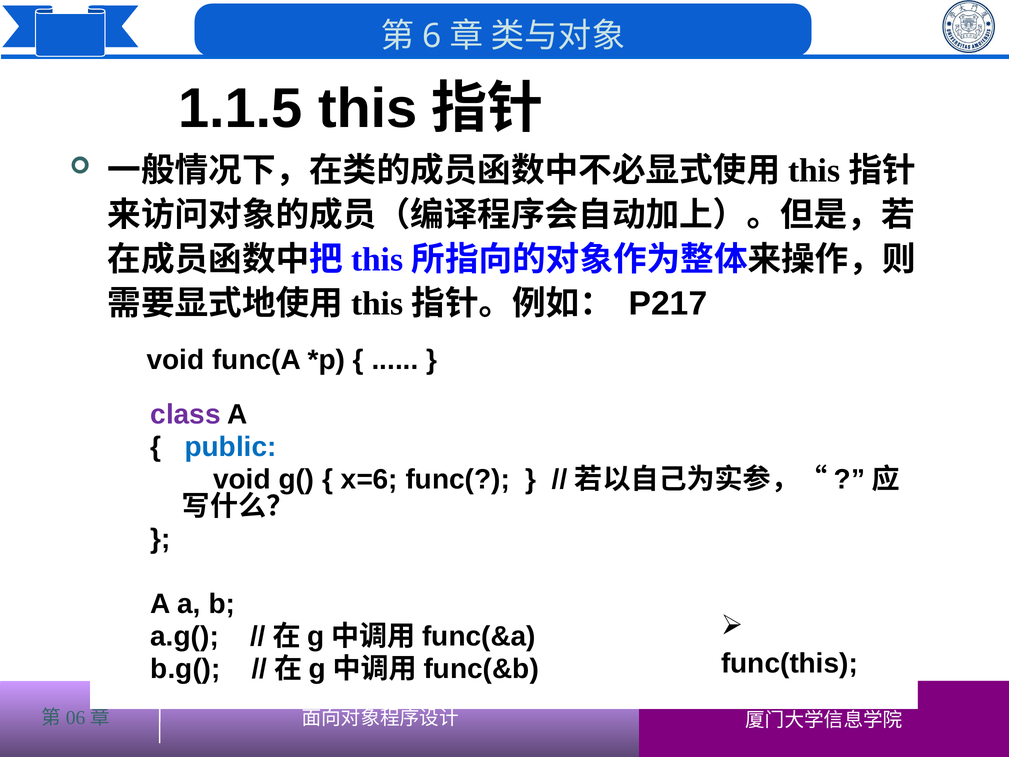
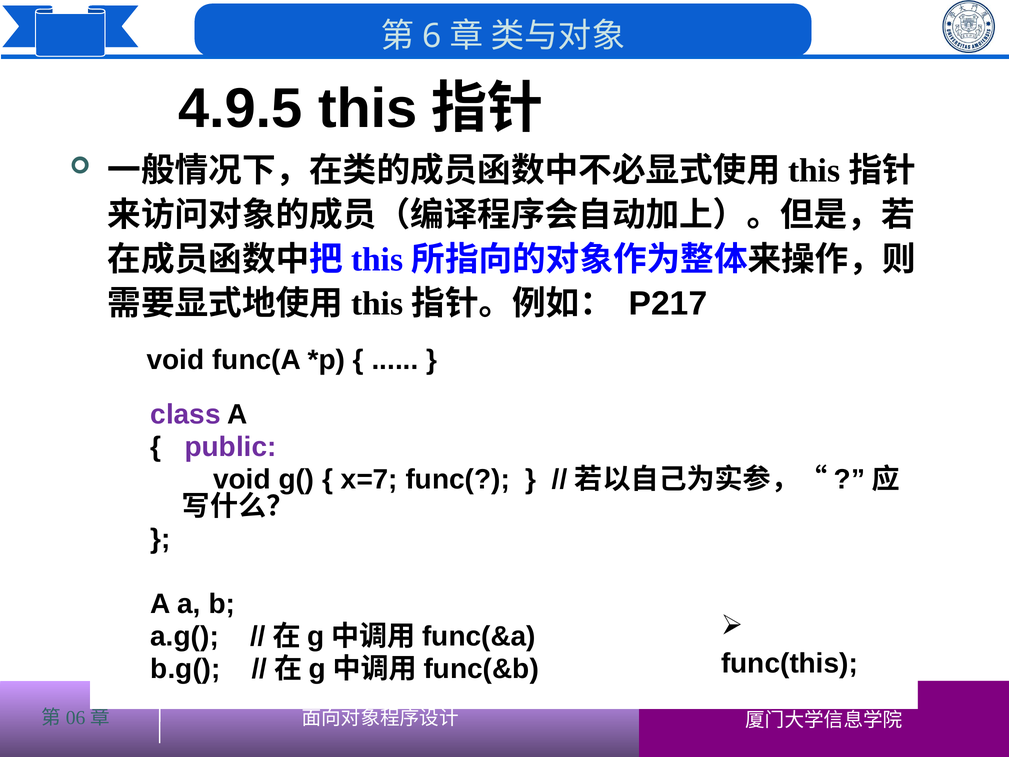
1.1.5: 1.1.5 -> 4.9.5 (240, 109)
public colour: blue -> purple (231, 447)
x=6: x=6 -> x=7 (369, 479)
